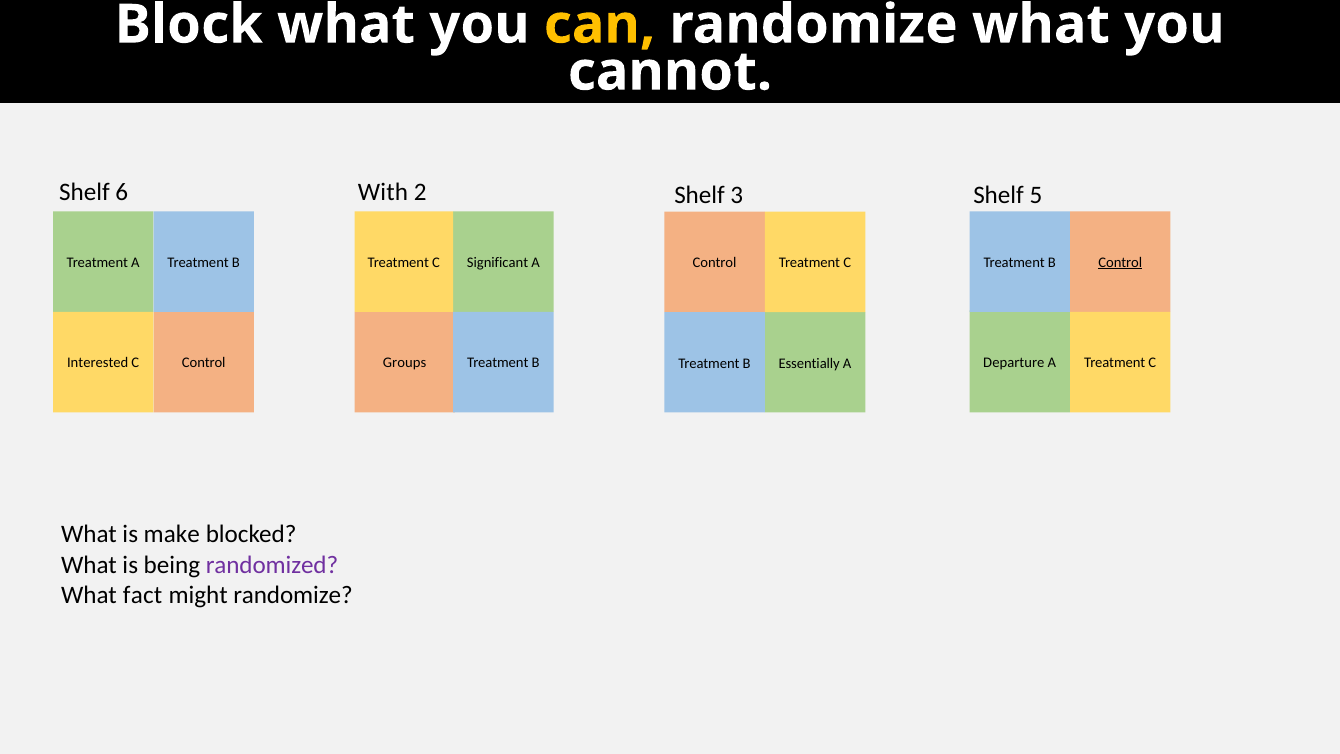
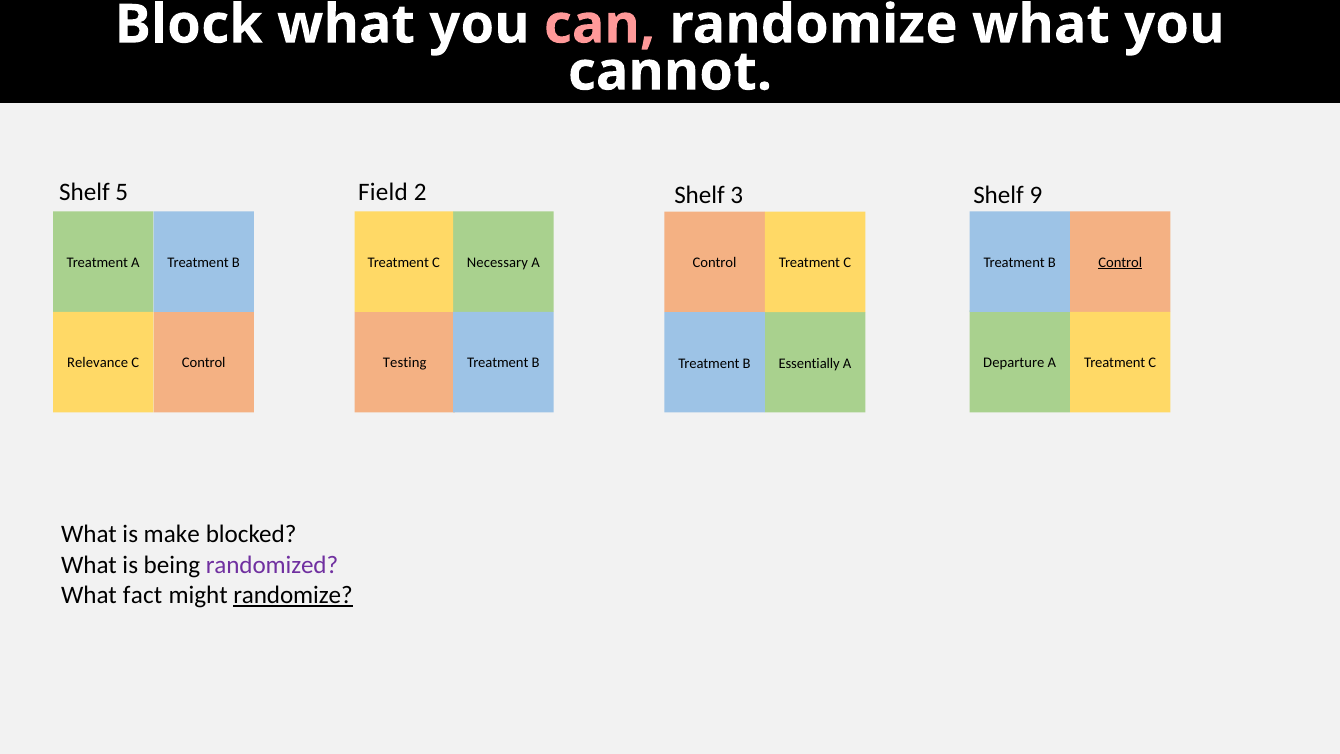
can colour: yellow -> pink (600, 25)
6: 6 -> 5 (122, 192)
With: With -> Field (383, 192)
5: 5 -> 9 (1036, 195)
Significant: Significant -> Necessary (497, 263)
Interested: Interested -> Relevance (98, 363)
Groups: Groups -> Testing (405, 363)
randomize underline: none -> present (293, 595)
